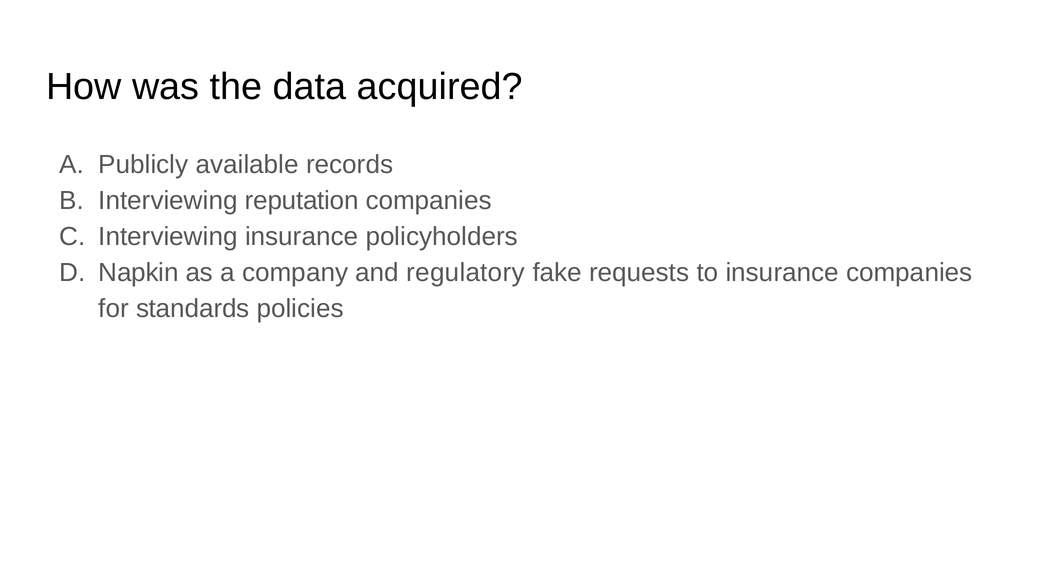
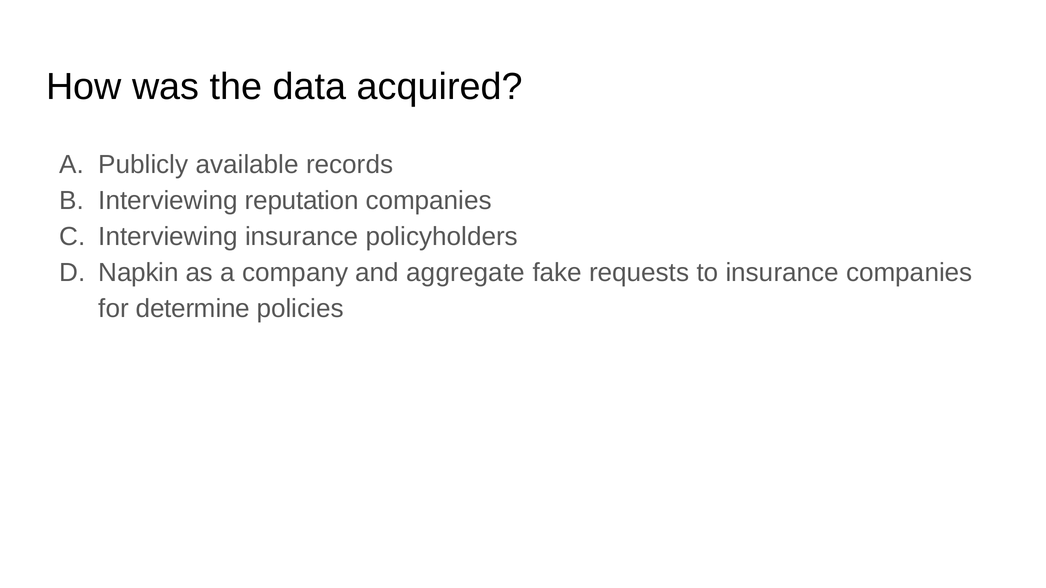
regulatory: regulatory -> aggregate (466, 273)
standards: standards -> determine (193, 309)
